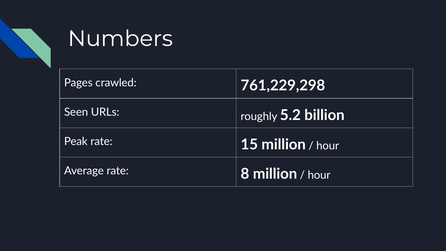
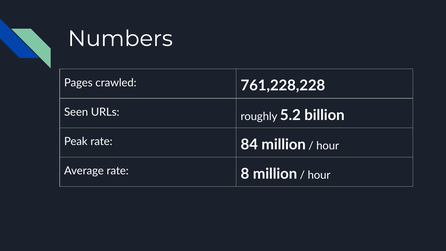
761,229,298: 761,229,298 -> 761,228,228 (283, 86)
15: 15 -> 84 (249, 145)
